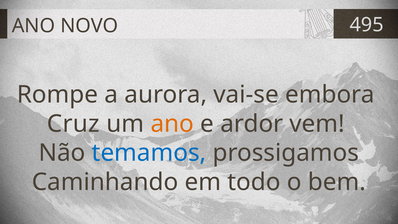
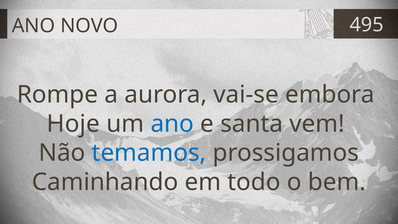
Cruz: Cruz -> Hoje (73, 124)
ano colour: orange -> blue (172, 124)
ardor: ardor -> santa (252, 124)
